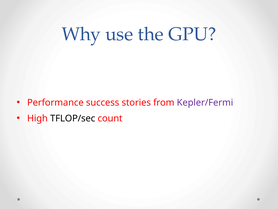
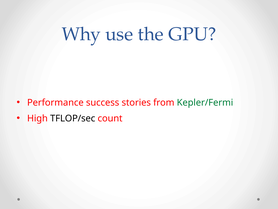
Kepler/Fermi colour: purple -> green (205, 102)
